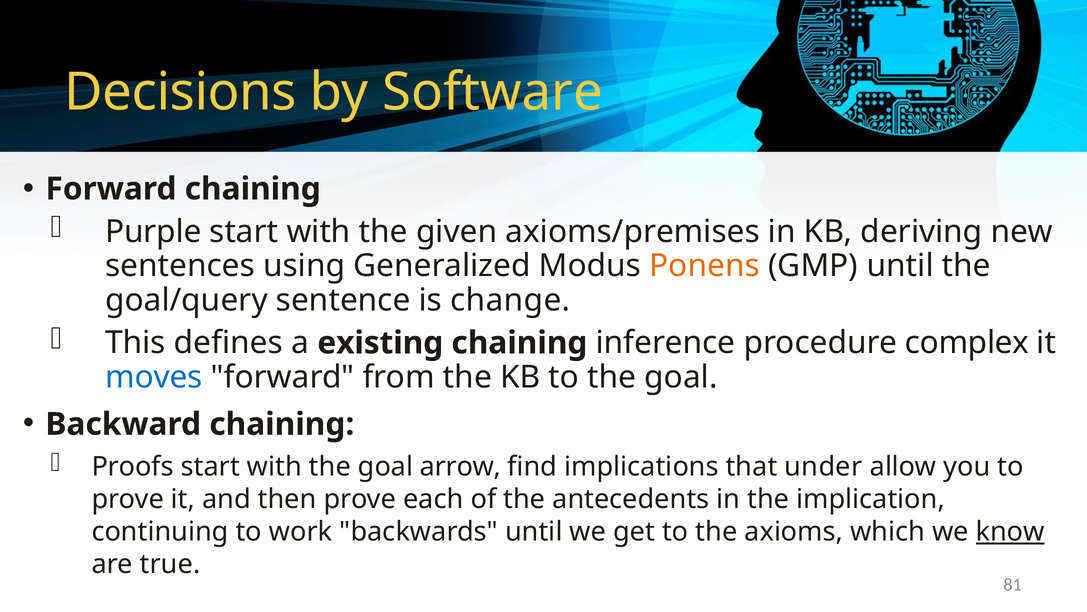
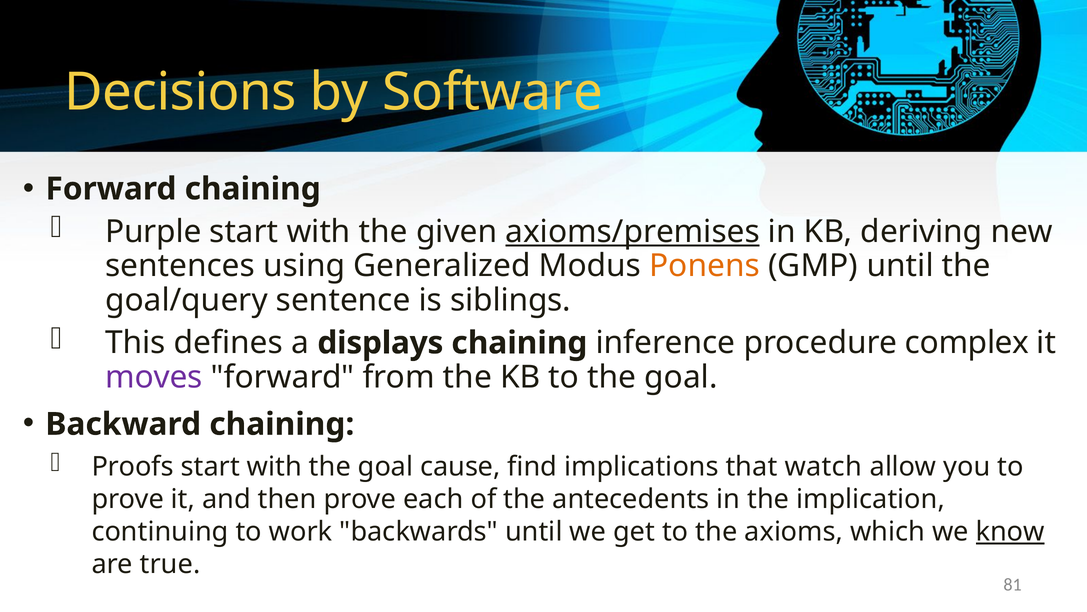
axioms/premises underline: none -> present (633, 231)
change: change -> siblings (511, 300)
existing: existing -> displays (380, 343)
moves colour: blue -> purple (154, 377)
arrow: arrow -> cause (460, 466)
under: under -> watch (823, 466)
